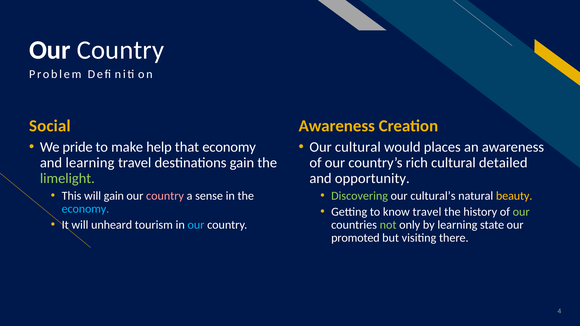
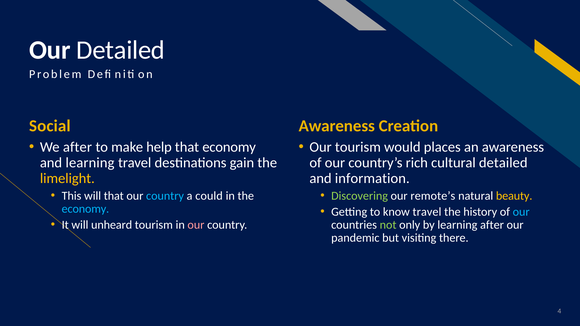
Country: Country -> Detailed (121, 50)
We pride: pride -> after (77, 147)
Our cultural: cultural -> tourism (358, 147)
limelight colour: light green -> yellow (67, 178)
opportunity: opportunity -> information (372, 178)
will gain: gain -> that (114, 196)
country colour: pink -> light blue (165, 196)
sense: sense -> could (209, 196)
cultural’s: cultural’s -> remote’s (433, 196)
our colour: light green -> light blue (521, 212)
our colour: light blue -> pink (196, 225)
learning state: state -> after (492, 225)
promoted: promoted -> pandemic (355, 238)
